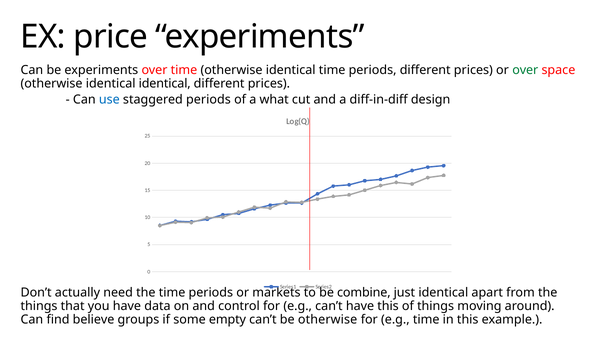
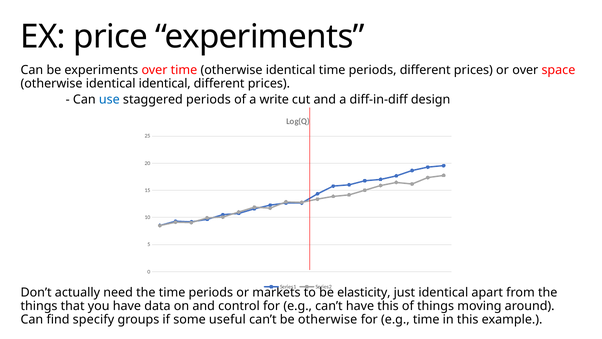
over colour: green -> black (525, 70)
what: what -> write (274, 100)
combine: combine -> elasticity (364, 292)
believe: believe -> specify (93, 319)
empty: empty -> useful (227, 319)
